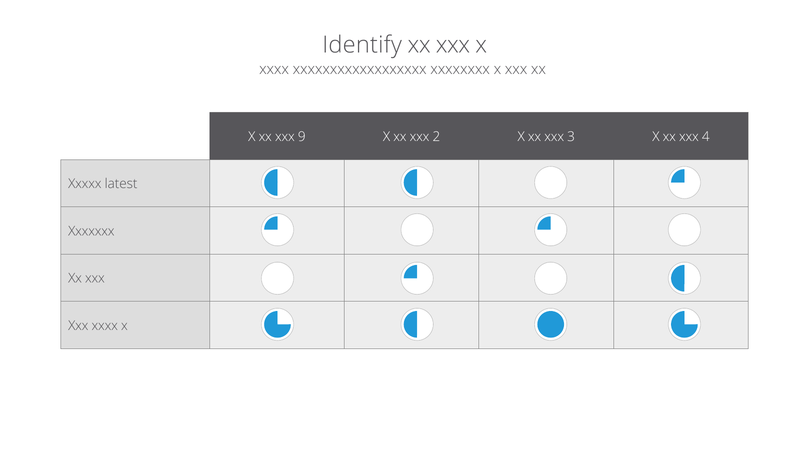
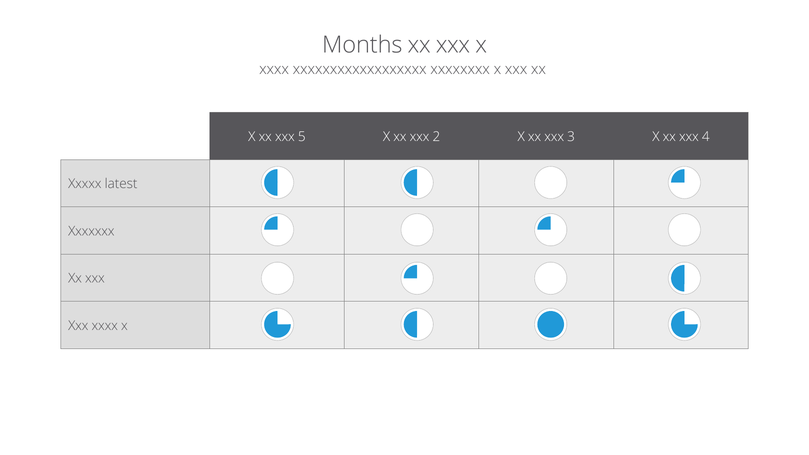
Identify: Identify -> Months (362, 45)
9: 9 -> 5 (302, 137)
